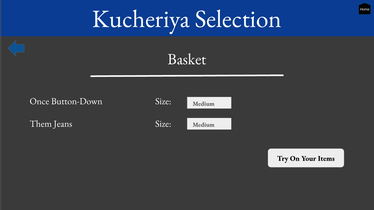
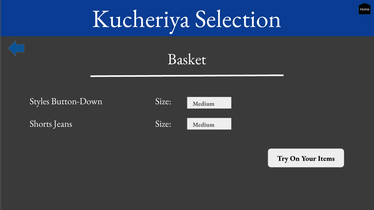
Once: Once -> Styles (39, 101)
Them: Them -> Shorts (41, 124)
